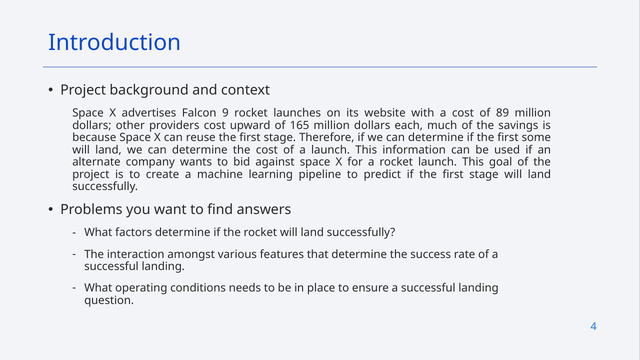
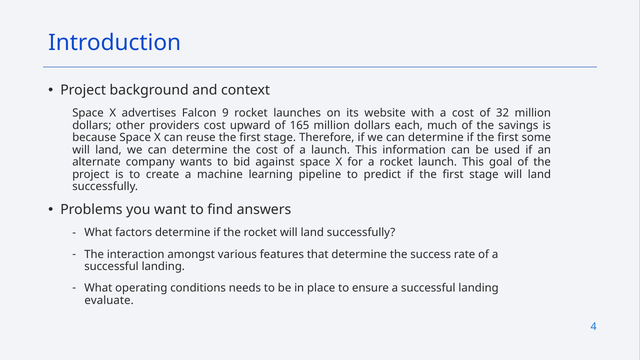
89: 89 -> 32 (503, 113)
question: question -> evaluate (109, 300)
